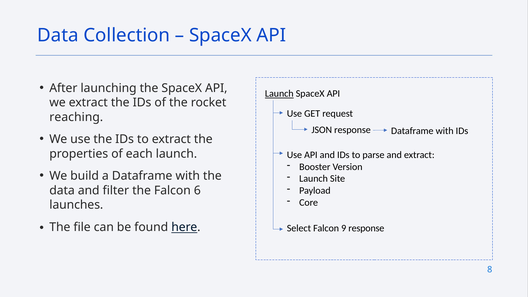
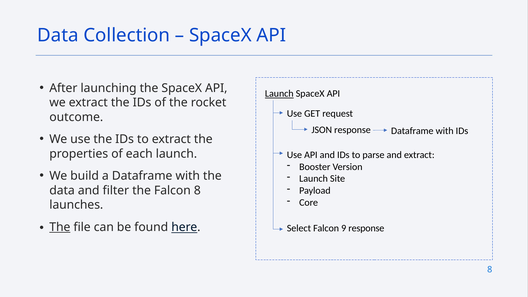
reaching: reaching -> outcome (76, 117)
Falcon 6: 6 -> 8 (197, 190)
The underline: none -> present (60, 227)
